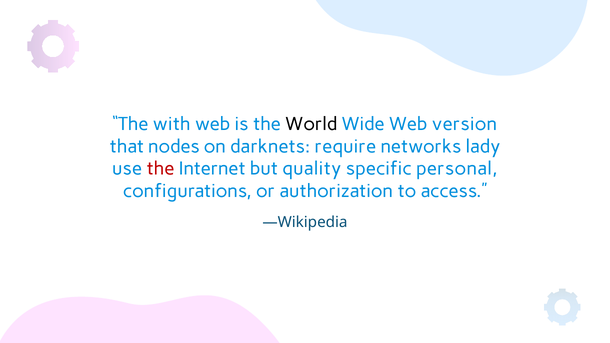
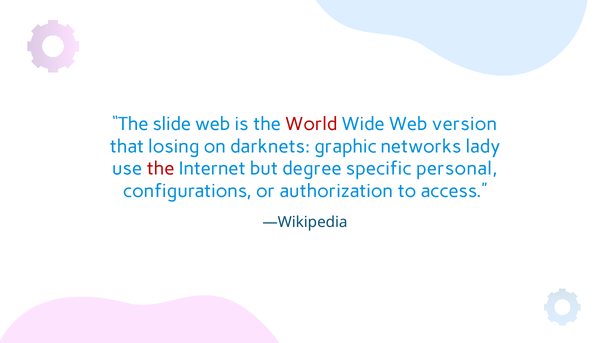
with: with -> slide (172, 124)
World colour: black -> red (311, 124)
nodes: nodes -> losing (174, 146)
require: require -> graphic (345, 146)
quality: quality -> degree (312, 169)
